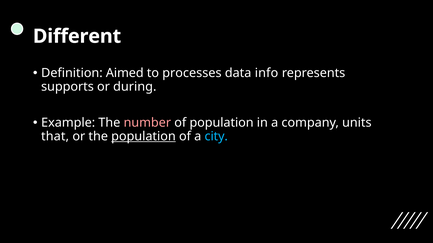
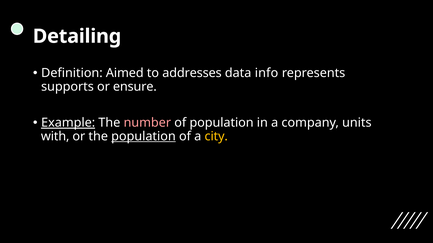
Different: Different -> Detailing (77, 36)
processes: processes -> addresses (192, 73)
during: during -> ensure (135, 87)
Example underline: none -> present (68, 123)
that: that -> with (55, 137)
city colour: light blue -> yellow (216, 137)
